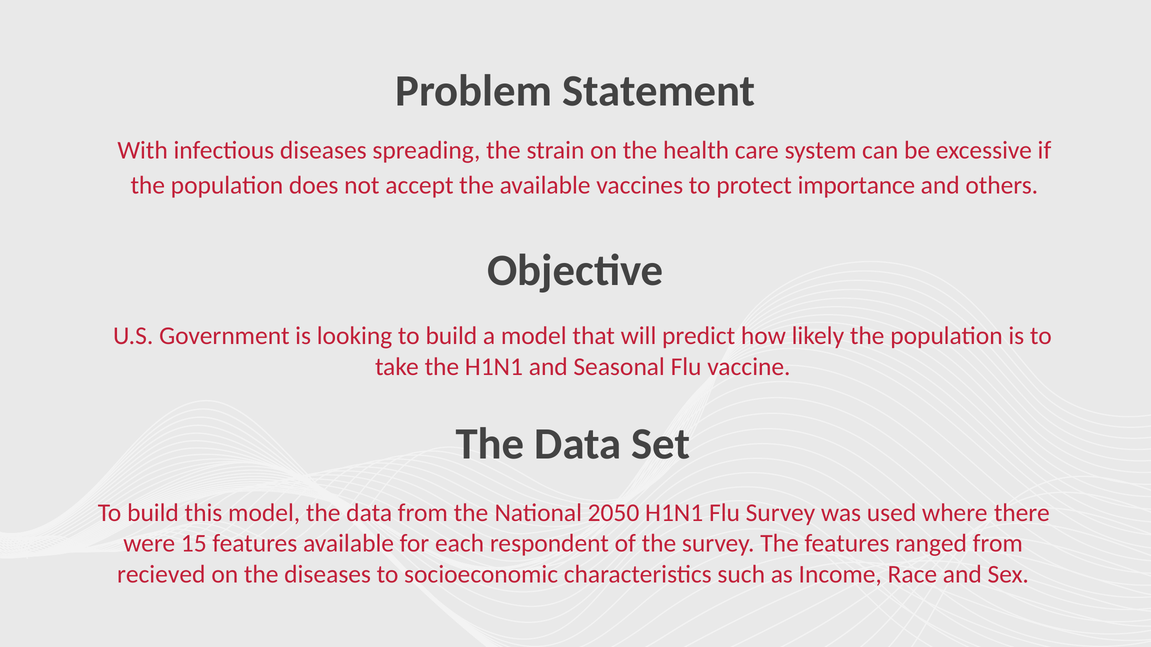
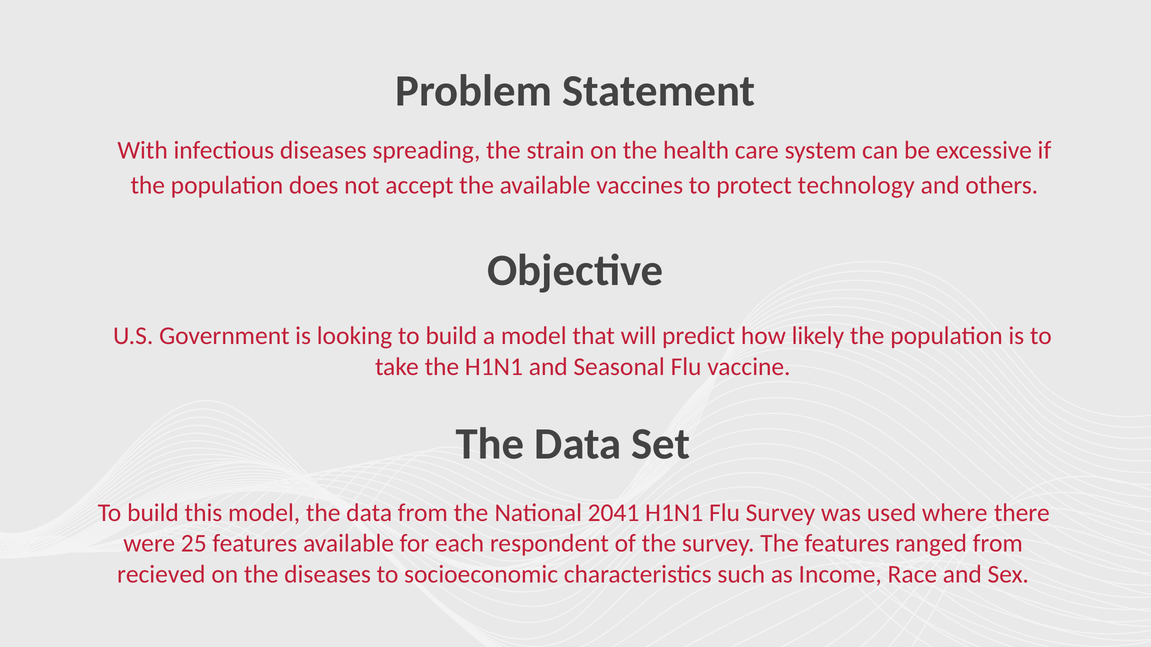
importance: importance -> technology (856, 186)
2050: 2050 -> 2041 (614, 513)
15: 15 -> 25 (194, 544)
